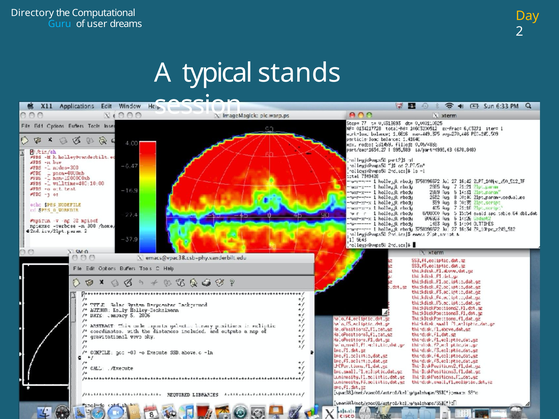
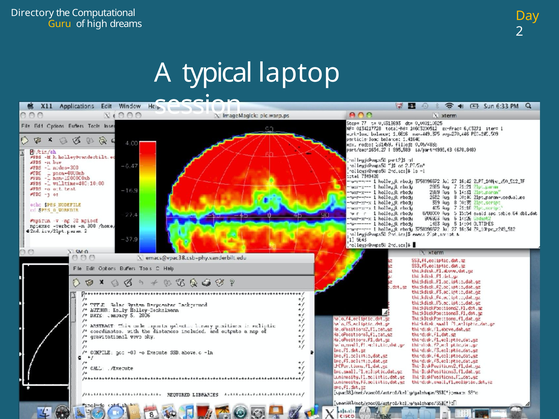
Guru colour: light blue -> yellow (60, 24)
user: user -> high (97, 24)
stands: stands -> laptop (299, 73)
